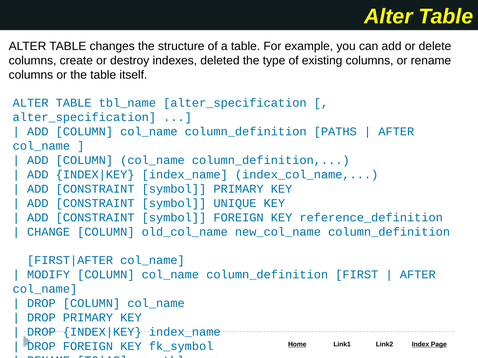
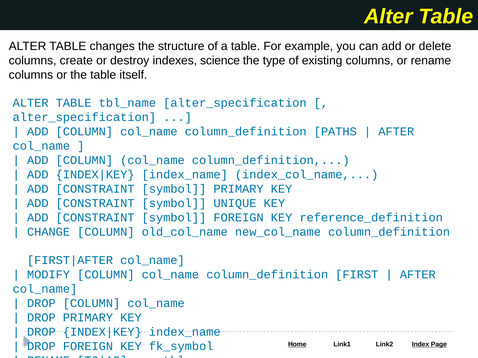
deleted: deleted -> science (220, 61)
